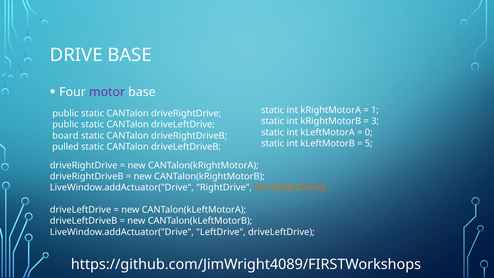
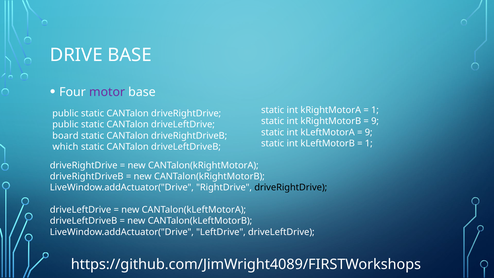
3: 3 -> 9 (375, 121)
0: 0 -> 9 (369, 132)
5: 5 -> 1 (369, 143)
pulled: pulled -> which (65, 147)
driveRightDrive colour: orange -> black (291, 187)
